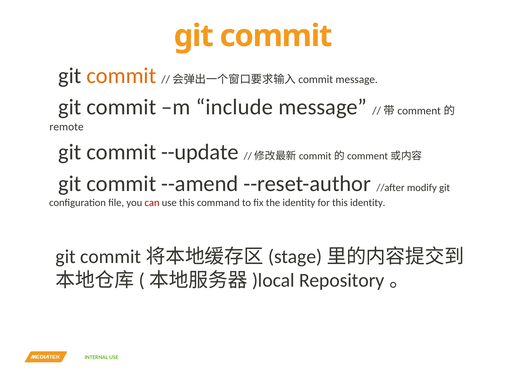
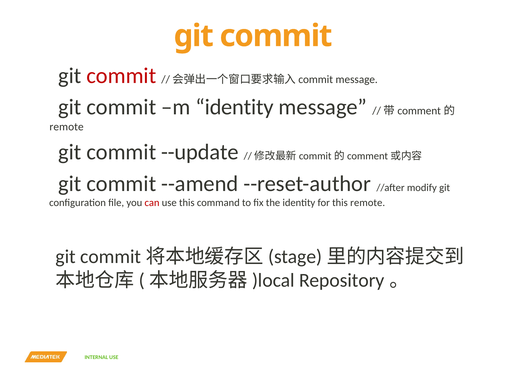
commit colour: orange -> red (121, 76)
m include: include -> identity (235, 107)
this identity: identity -> remote (368, 202)
